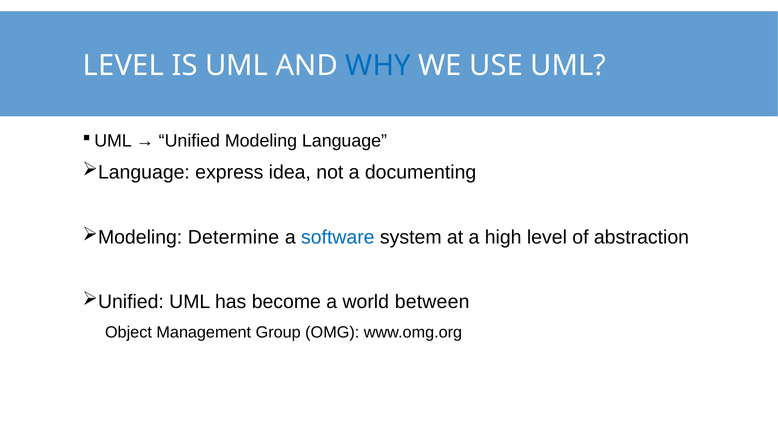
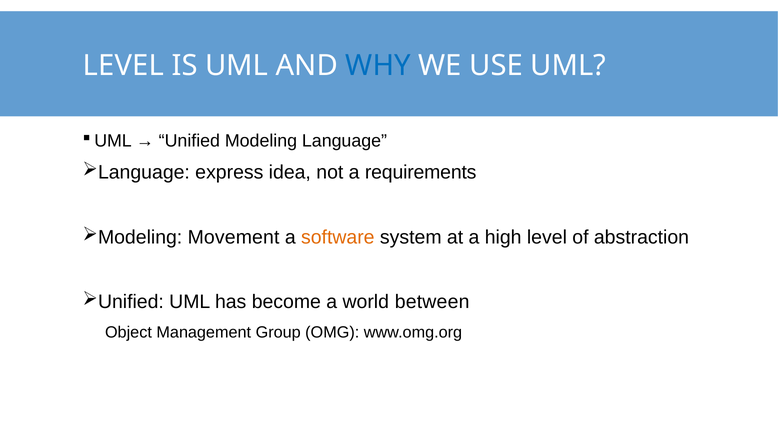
documenting: documenting -> requirements (421, 172)
Determine: Determine -> Movement (234, 237)
software colour: blue -> orange (338, 237)
